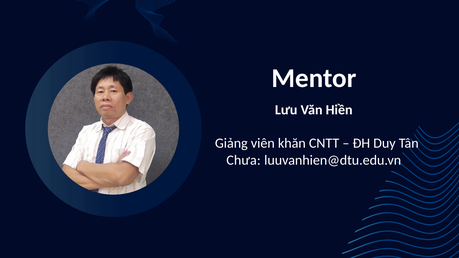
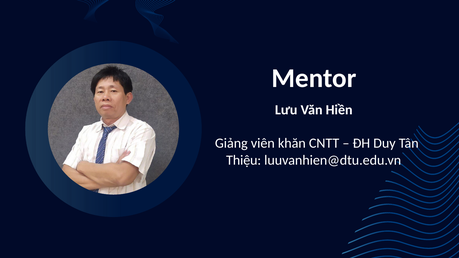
Chưa: Chưa -> Thiệu (244, 160)
